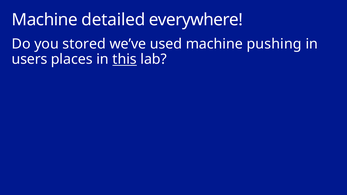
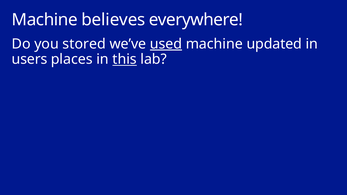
detailed: detailed -> believes (113, 20)
used underline: none -> present (166, 44)
pushing: pushing -> updated (274, 44)
